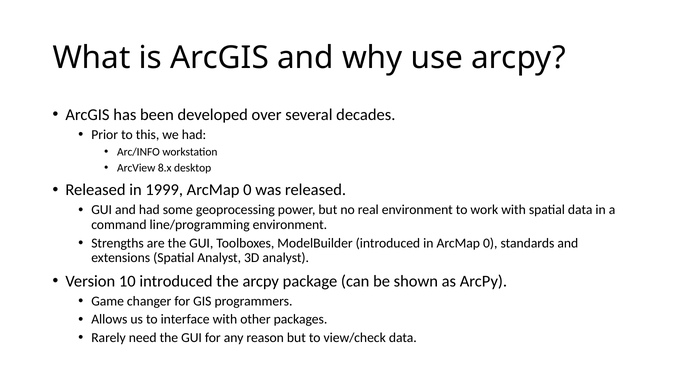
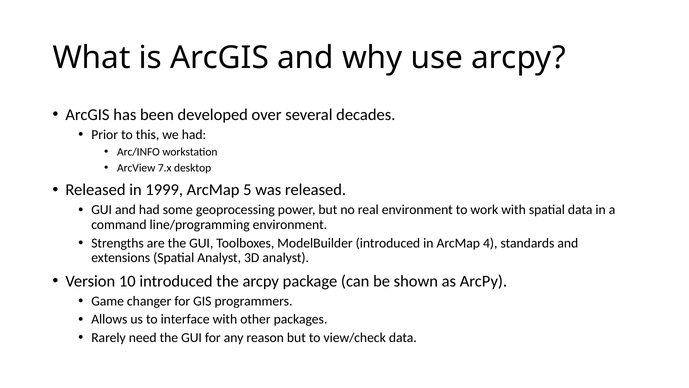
8.x: 8.x -> 7.x (165, 168)
1999 ArcMap 0: 0 -> 5 (247, 190)
in ArcMap 0: 0 -> 4 (490, 243)
